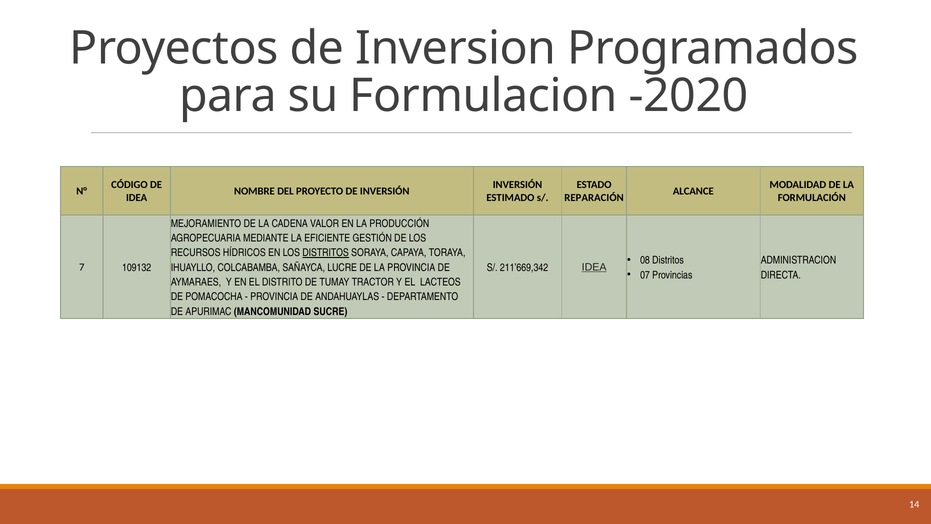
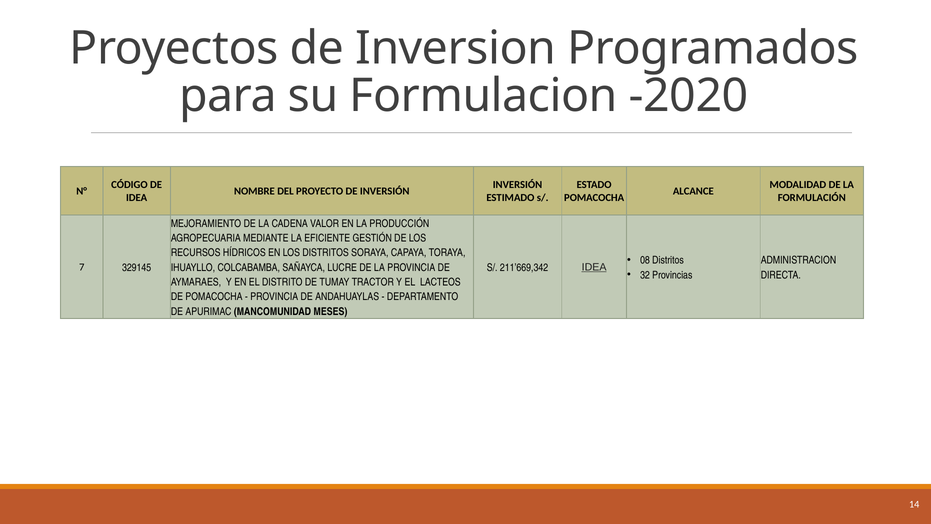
REPARACIÓN: REPARACIÓN -> POMACOCHA (594, 198)
DISTRITOS underline: present -> none (326, 253)
109132: 109132 -> 329145 (137, 268)
07: 07 -> 32 (645, 275)
SUCRE: SUCRE -> MESES (330, 312)
